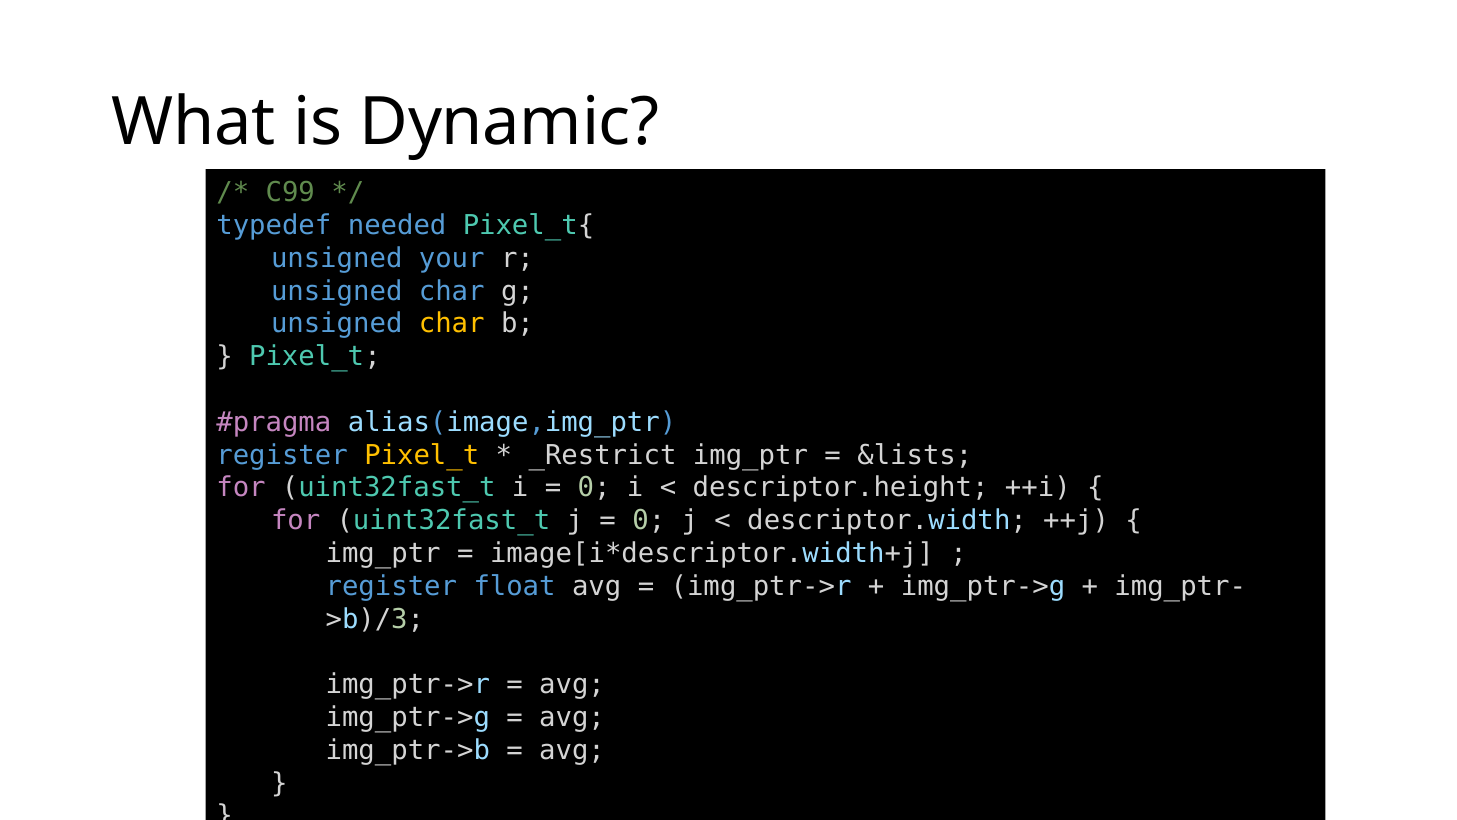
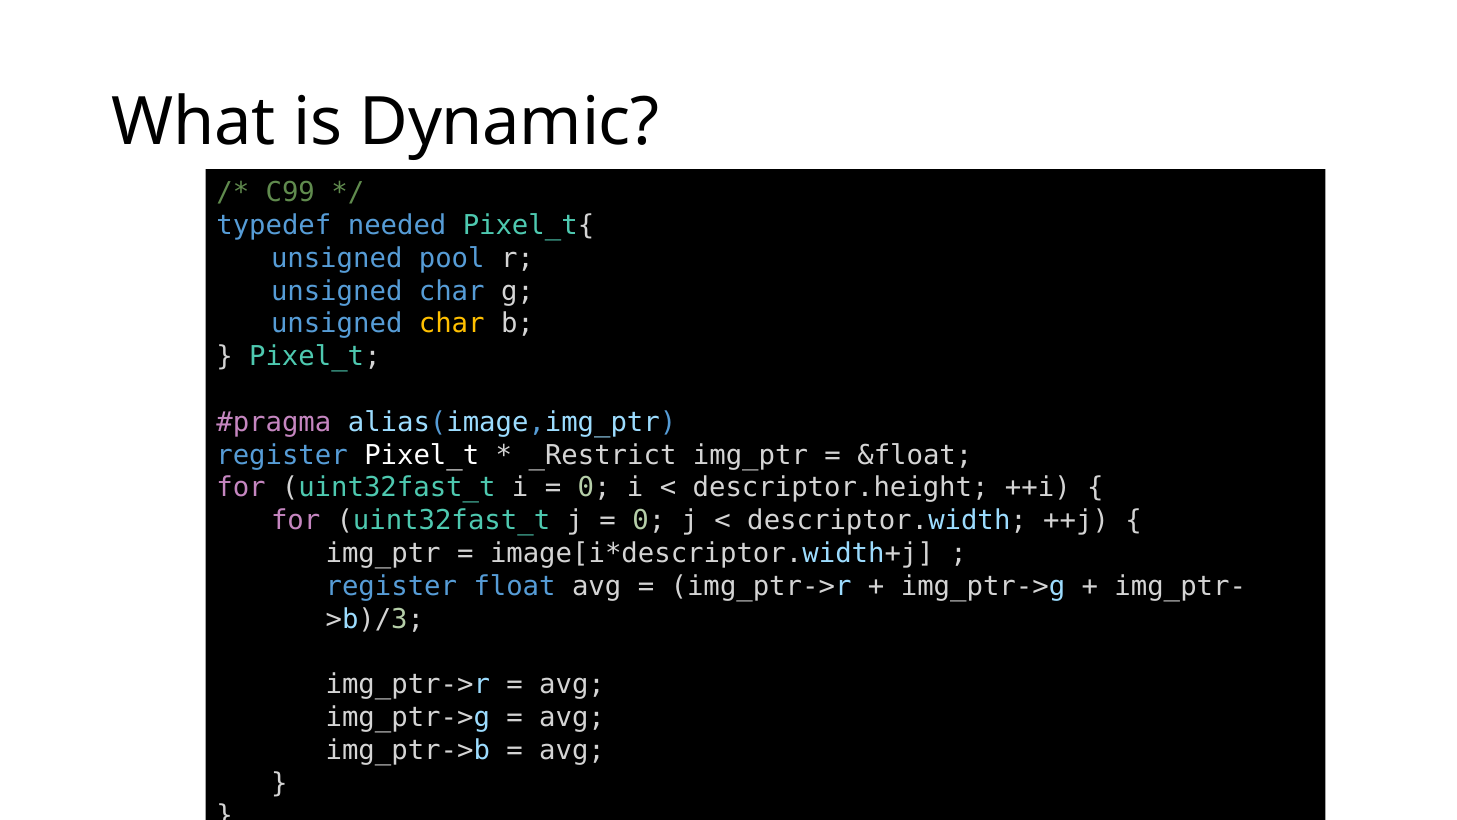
your: your -> pool (452, 258)
Pixel_t colour: yellow -> white (422, 455)
&lists: &lists -> &float (915, 455)
